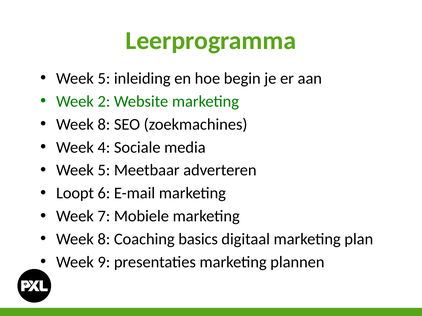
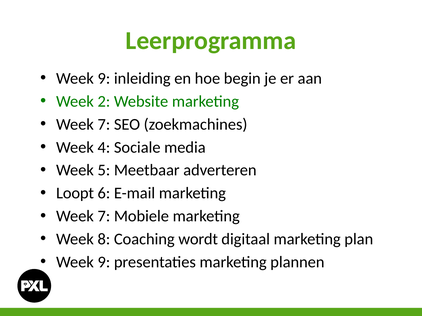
5: 5 -> 9 (104, 79)
8: 8 -> 7 (104, 125)
basics: basics -> wordt (198, 239)
